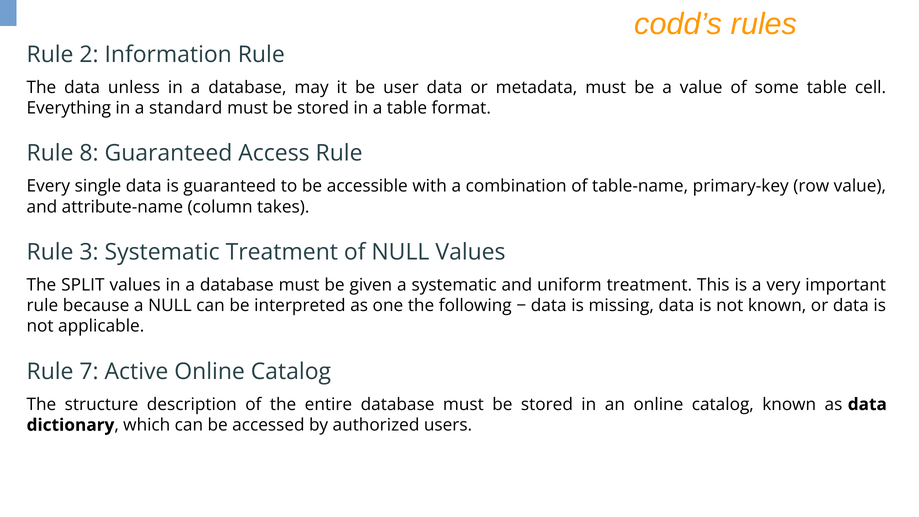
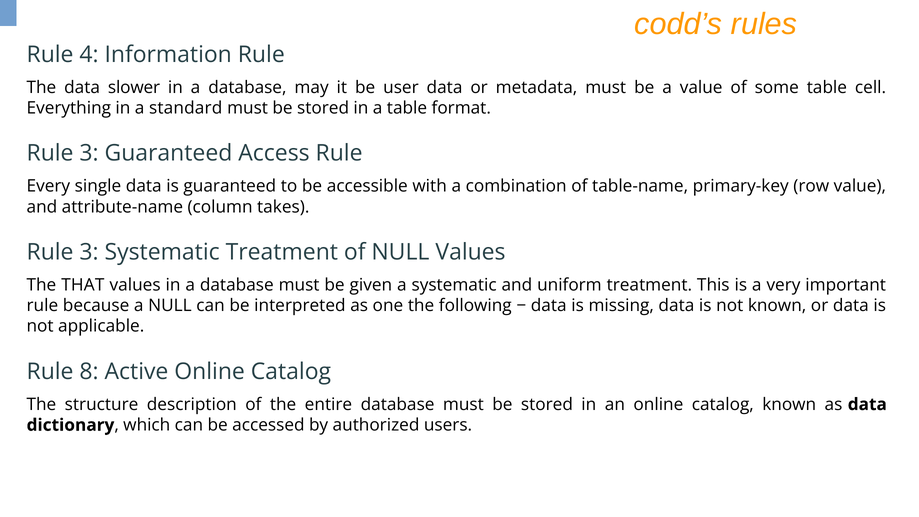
2: 2 -> 4 (89, 54)
unless: unless -> slower (134, 87)
8: 8 -> 3 (89, 153)
SPLIT: SPLIT -> THAT (83, 285)
7: 7 -> 8 (89, 371)
